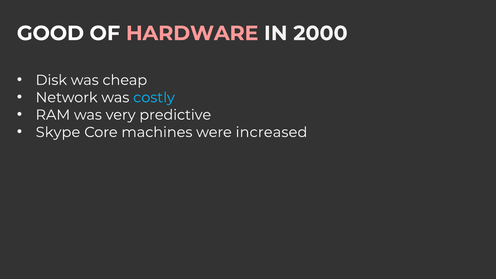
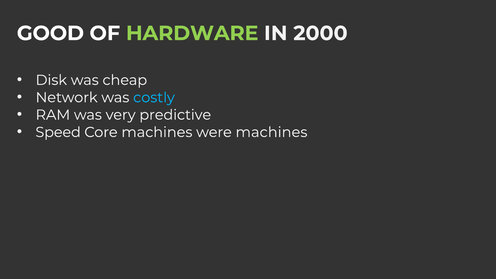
HARDWARE colour: pink -> light green (192, 33)
Skype: Skype -> Speed (58, 132)
were increased: increased -> machines (271, 132)
